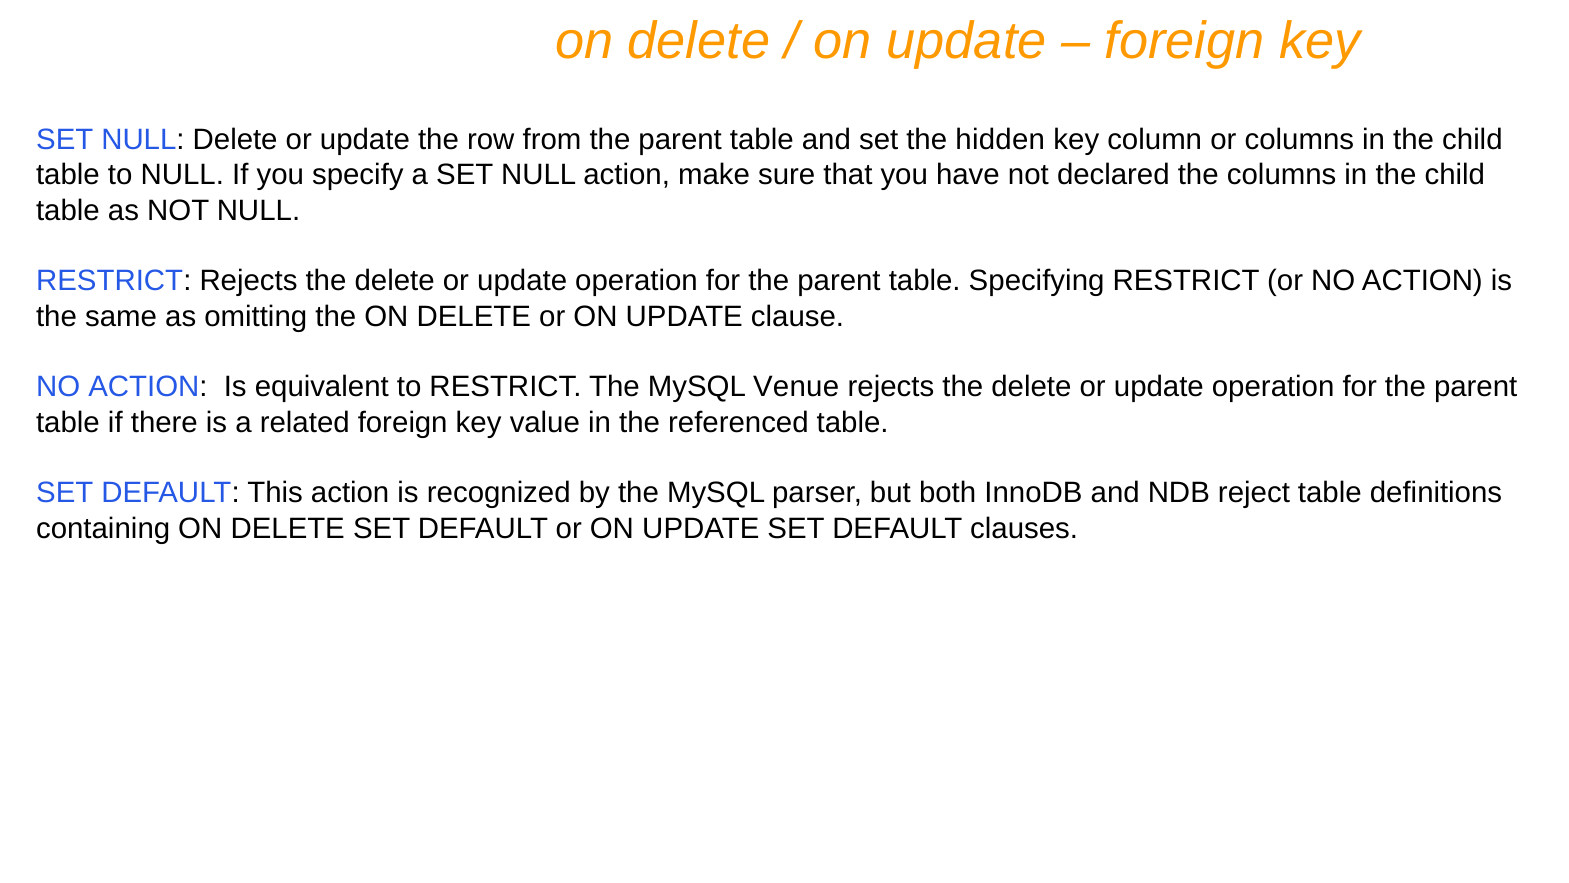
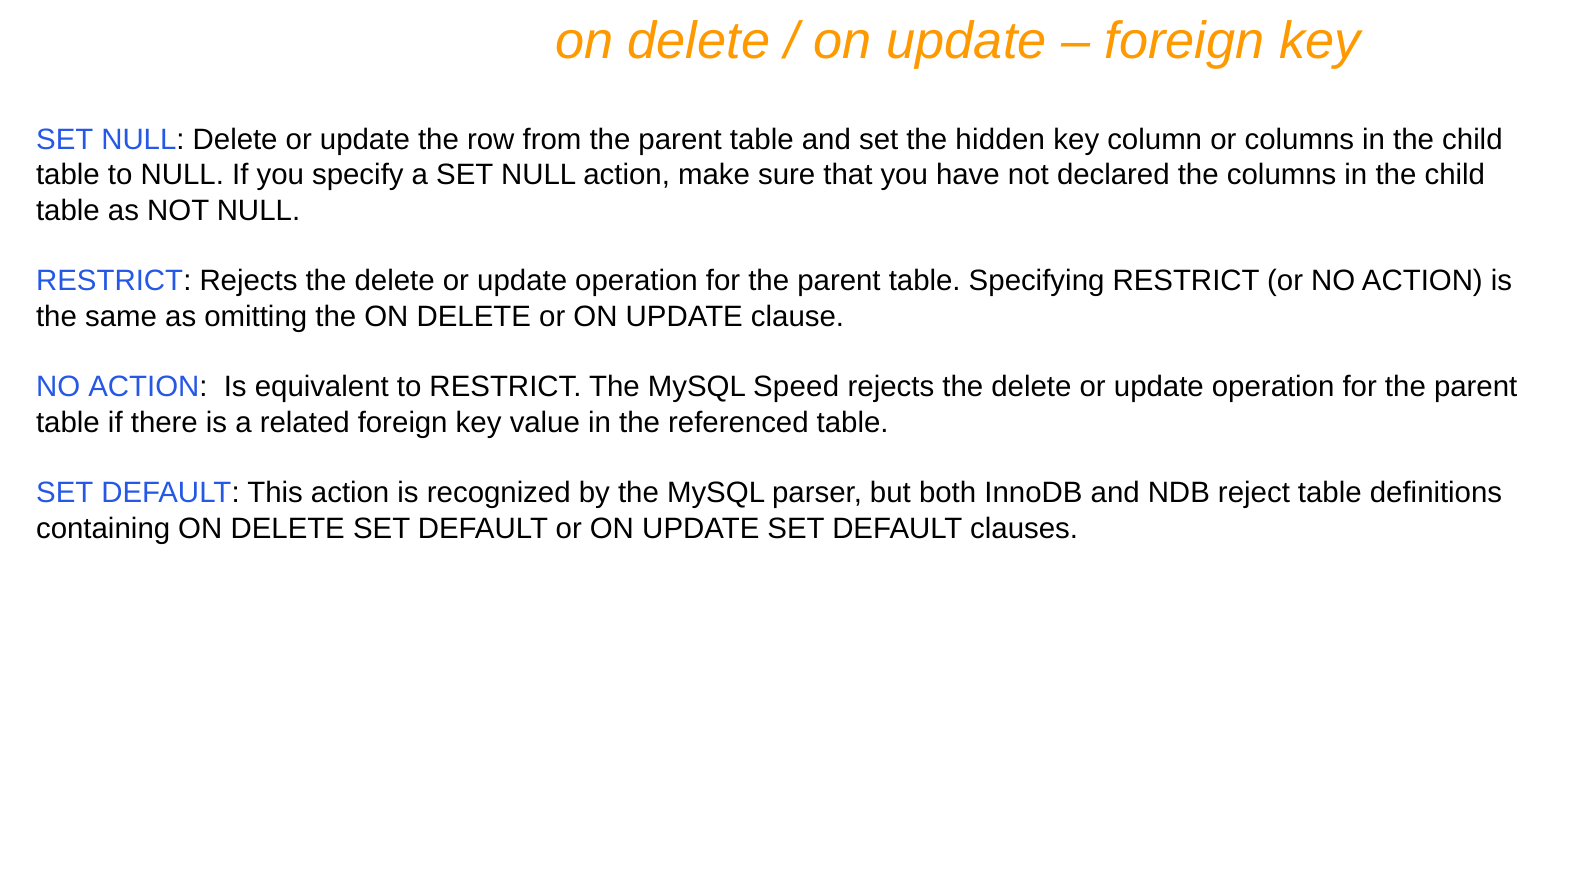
Venue: Venue -> Speed (796, 387)
